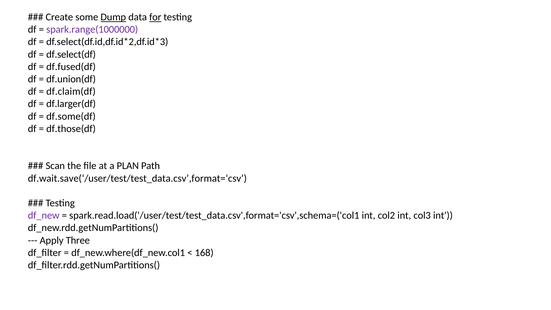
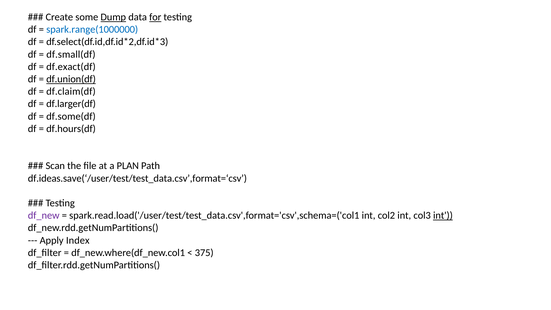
spark.range(1000000 colour: purple -> blue (92, 30)
df.select(df: df.select(df -> df.small(df (71, 54)
df.fused(df: df.fused(df -> df.exact(df (71, 67)
df.union(df underline: none -> present (71, 79)
df.those(df: df.those(df -> df.hours(df (71, 129)
df.wait.save(‘/user/test/test_data.csv’,format=‘csv: df.wait.save(‘/user/test/test_data.csv’,format=‘csv -> df.ideas.save(‘/user/test/test_data.csv’,format=‘csv (137, 178)
int underline: none -> present (443, 215)
Three: Three -> Index (78, 240)
168: 168 -> 375 (204, 253)
